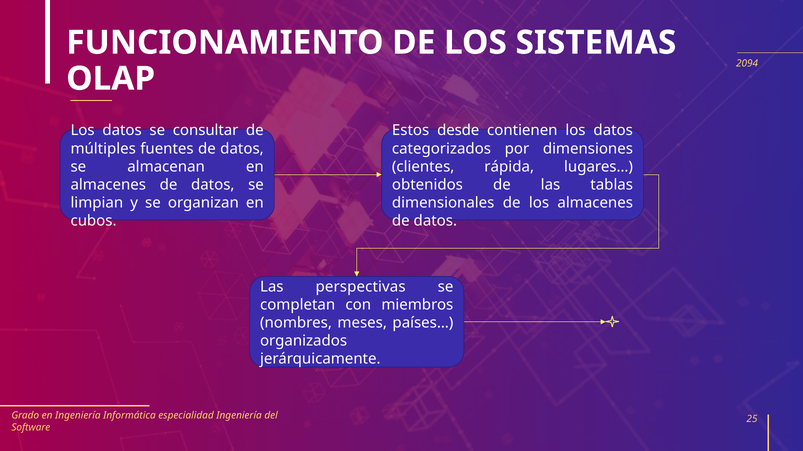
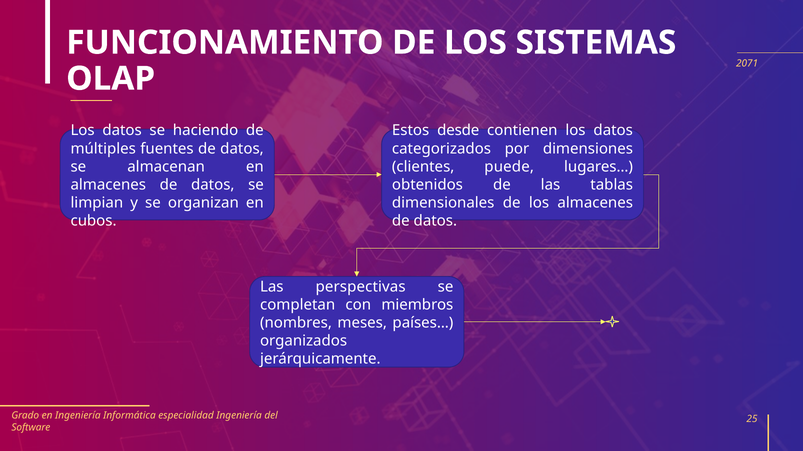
2094: 2094 -> 2071 (747, 64)
consultar: consultar -> haciendo (206, 131)
rápida: rápida -> puede (509, 167)
